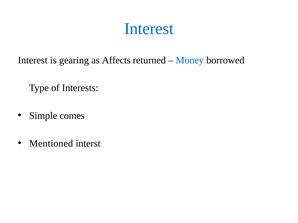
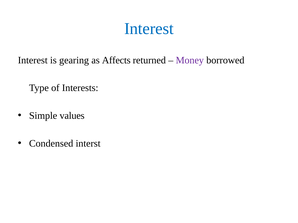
Money colour: blue -> purple (190, 60)
comes: comes -> values (72, 116)
Mentioned: Mentioned -> Condensed (51, 144)
